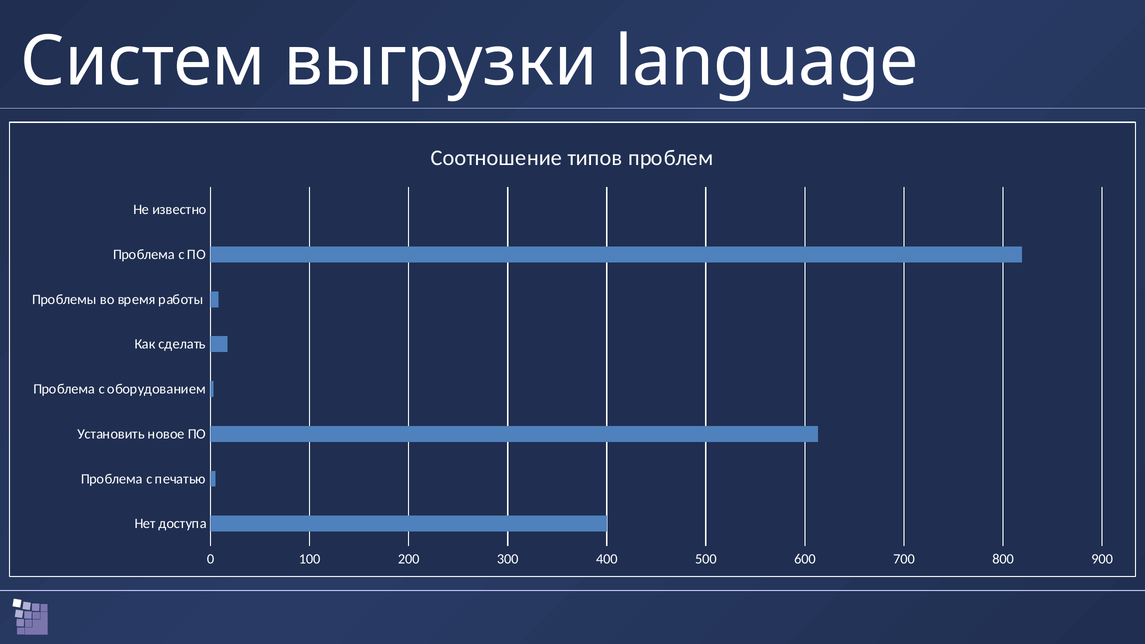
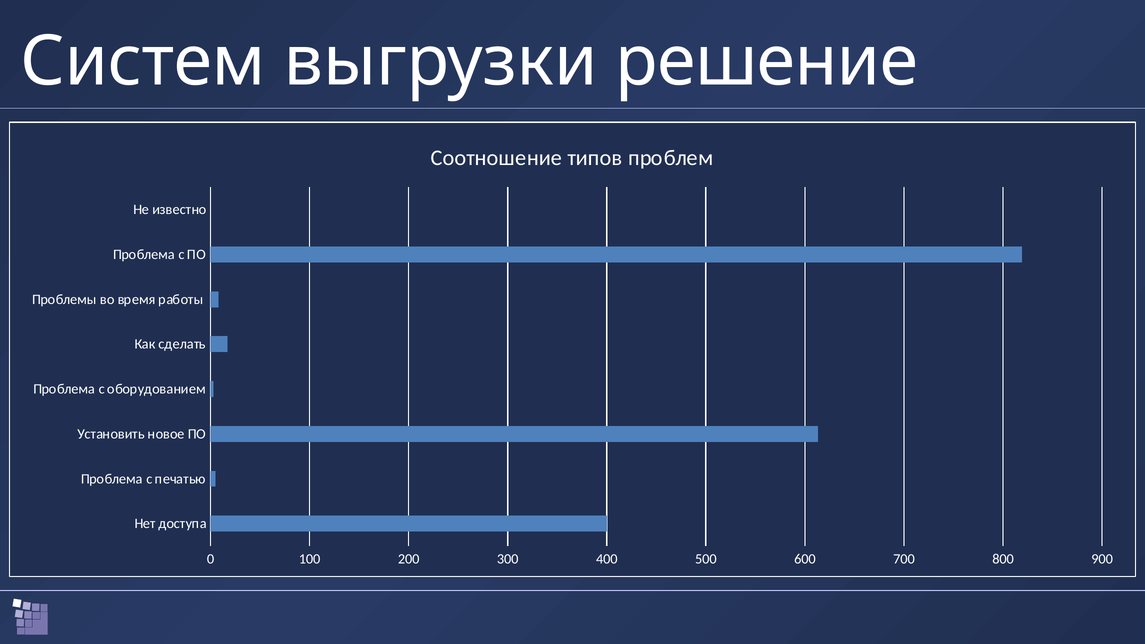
language: language -> решение (767, 62)
